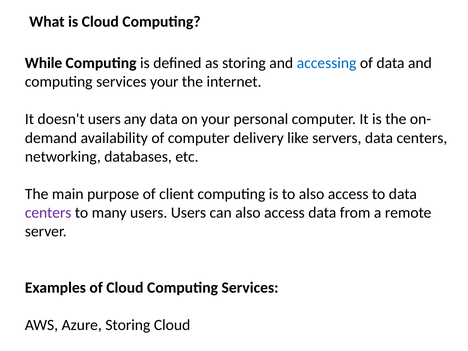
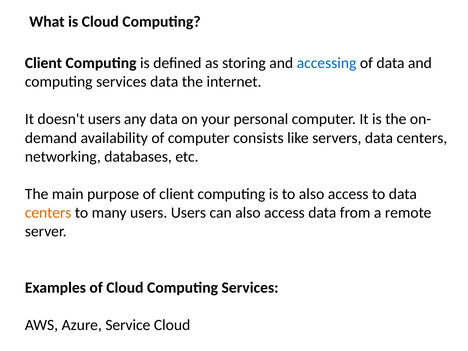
While: While -> Client (43, 63)
services your: your -> data (164, 82)
delivery: delivery -> consists (258, 138)
centers colour: purple -> orange (48, 213)
Azure Storing: Storing -> Service (128, 325)
